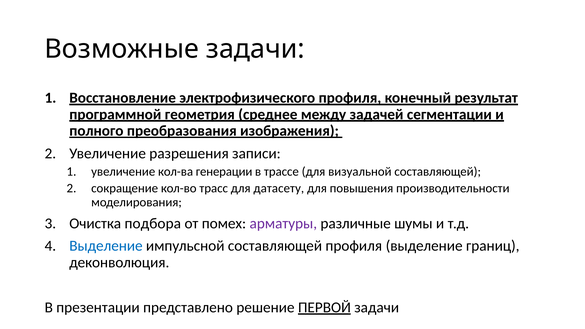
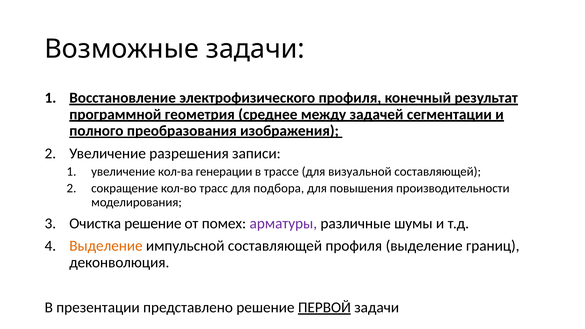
датасету: датасету -> подбора (279, 188)
Очистка подбора: подбора -> решение (153, 223)
Выделение colour: blue -> orange (106, 246)
